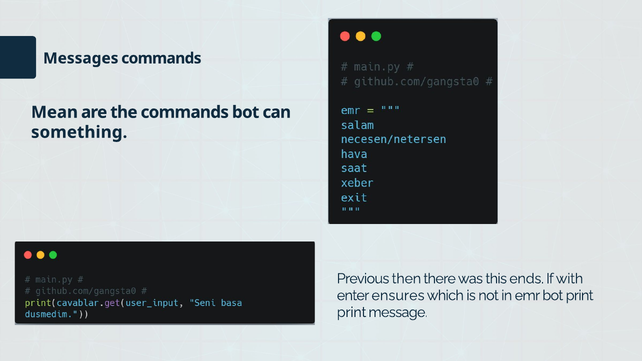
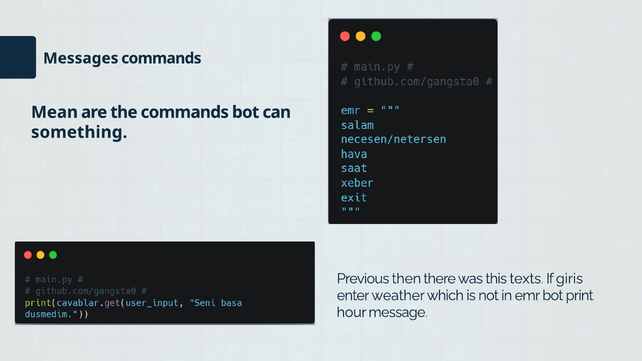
ends: ends -> texts (527, 279)
with: with -> giris (569, 279)
ensures: ensures -> weather (398, 296)
print: print -> hour (352, 312)
